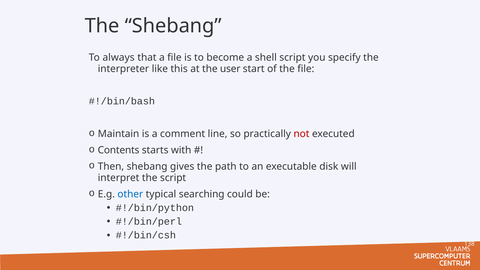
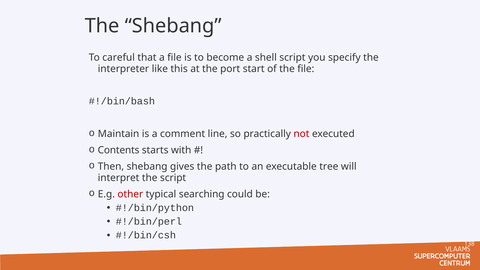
always: always -> careful (119, 57)
user: user -> port (230, 69)
disk: disk -> tree (329, 166)
other colour: blue -> red (130, 194)
